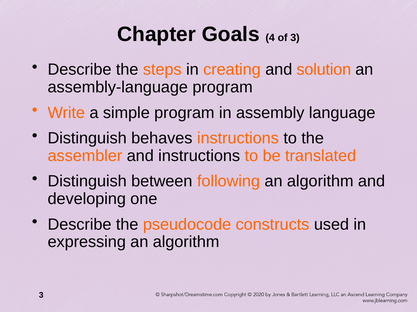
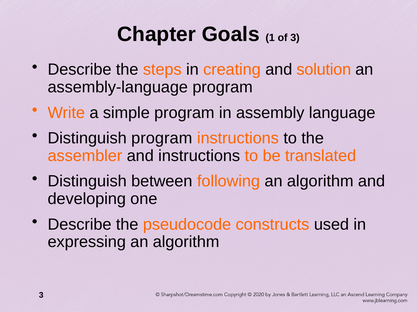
4: 4 -> 1 (270, 38)
Distinguish behaves: behaves -> program (162, 139)
